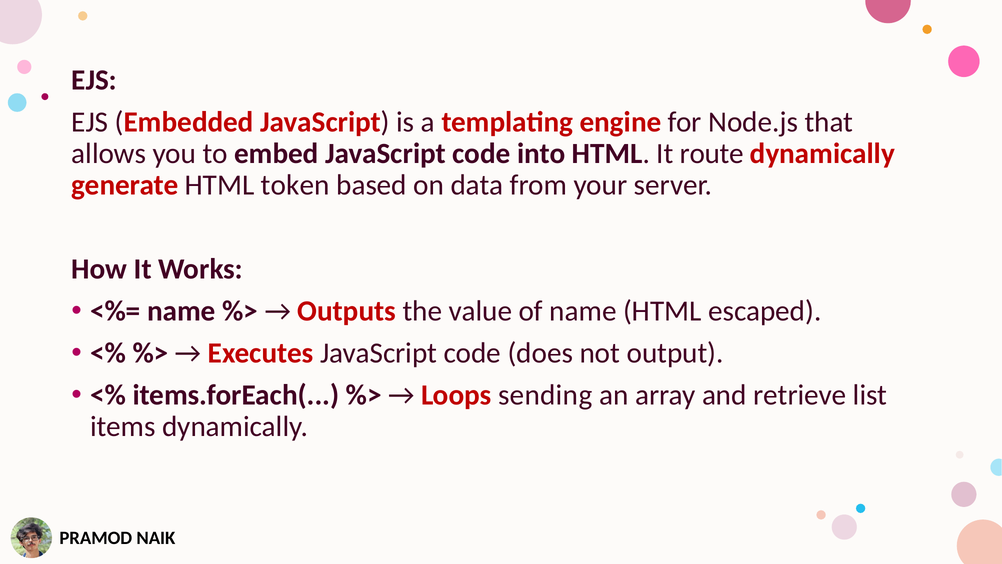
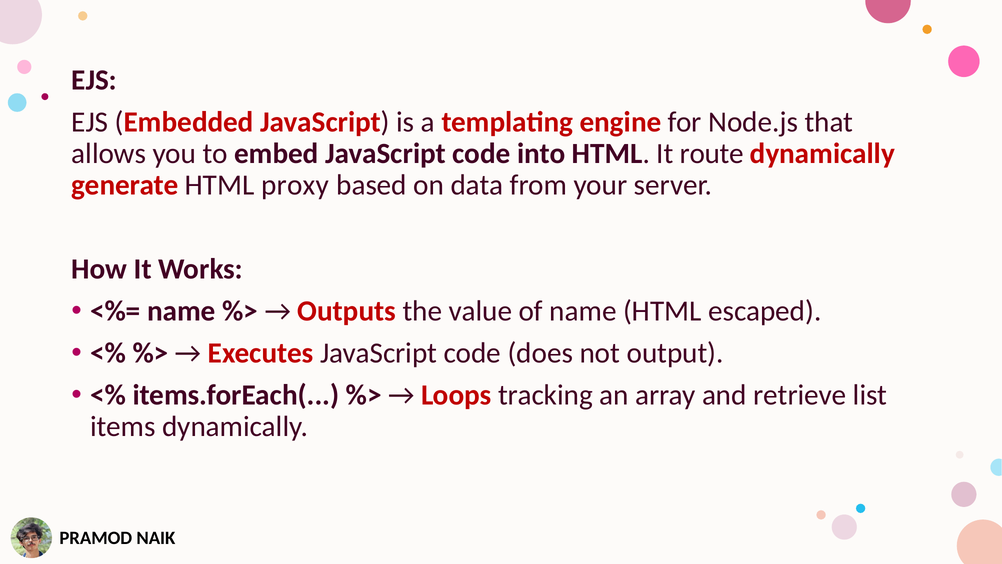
token: token -> proxy (295, 185)
sending: sending -> tracking (545, 395)
